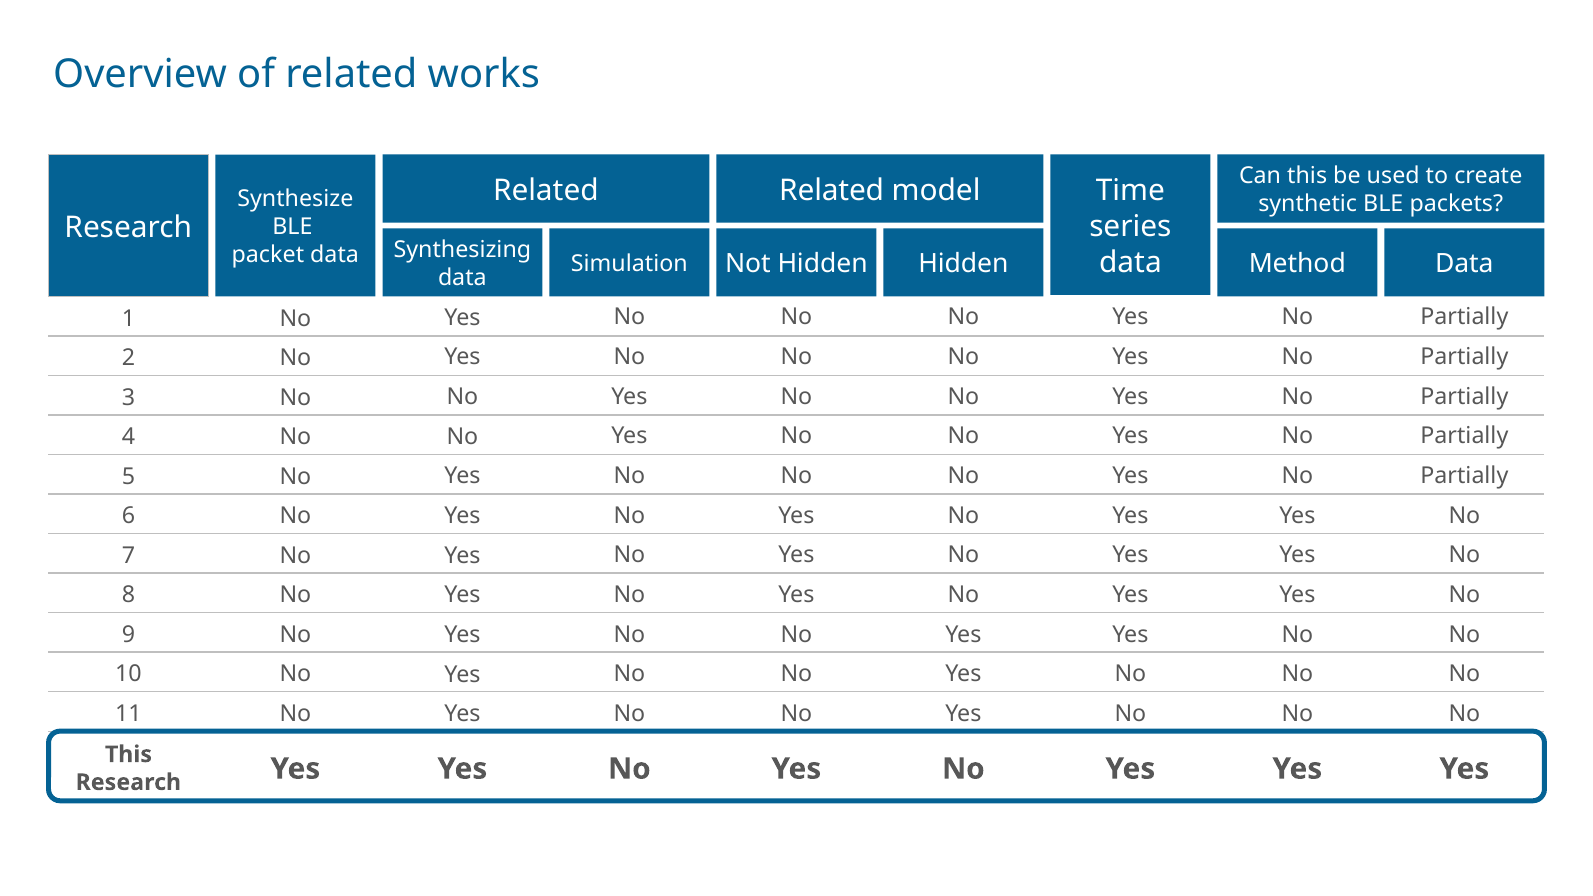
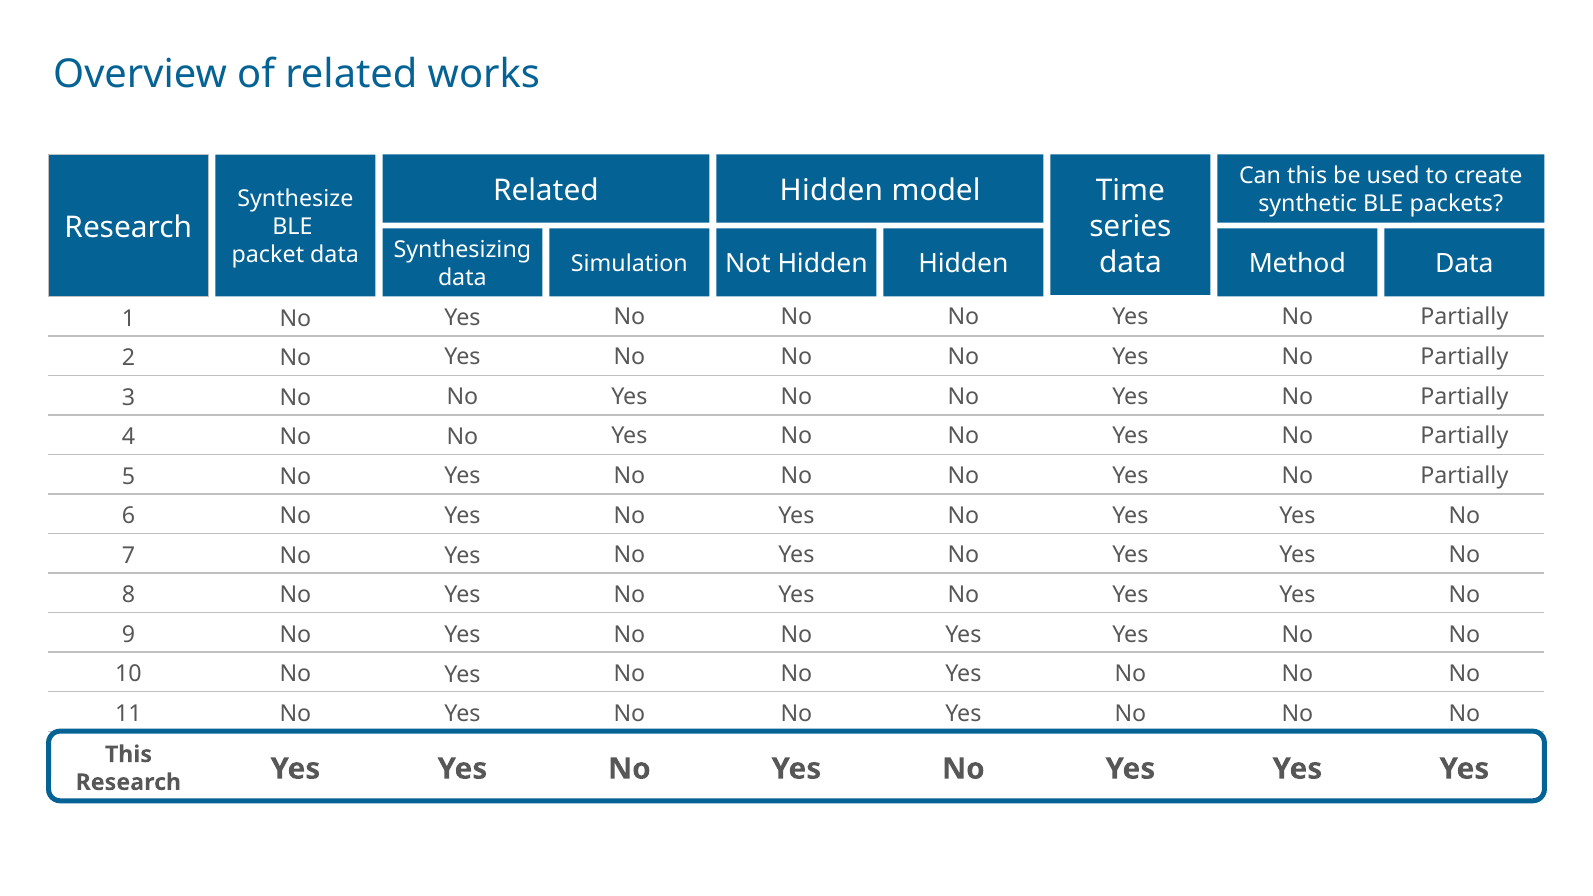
Related: Related -> Hidden (831, 191)
